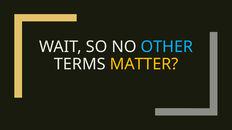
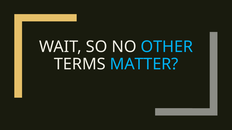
MATTER colour: yellow -> light blue (144, 64)
